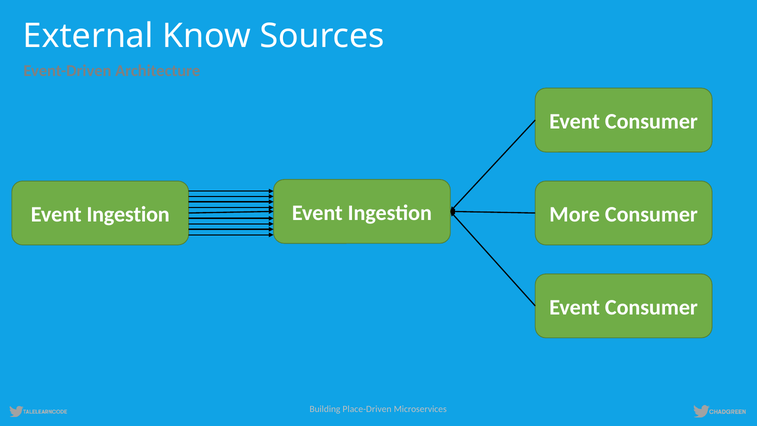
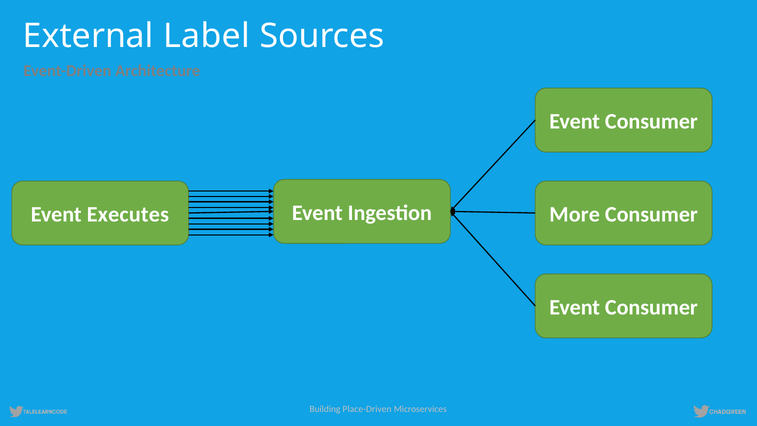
Know: Know -> Label (206, 36)
Ingestion: Ingestion -> Executes (128, 214)
